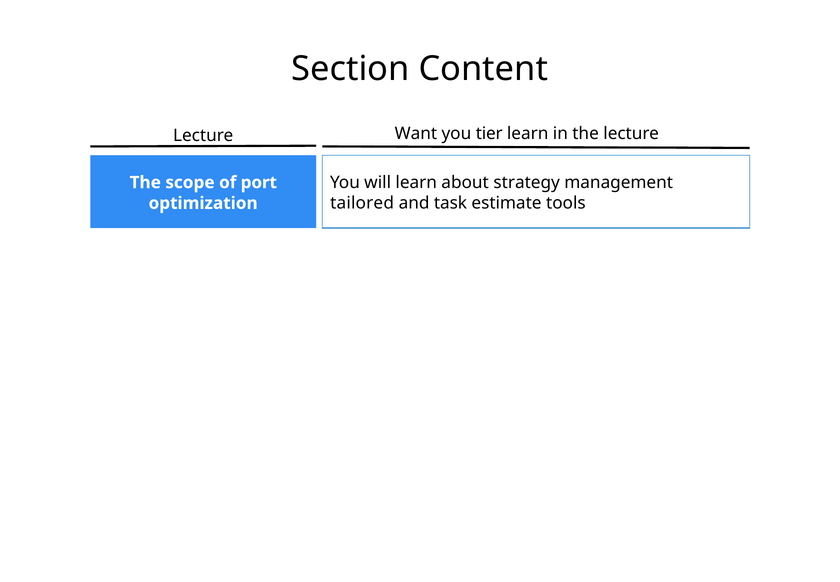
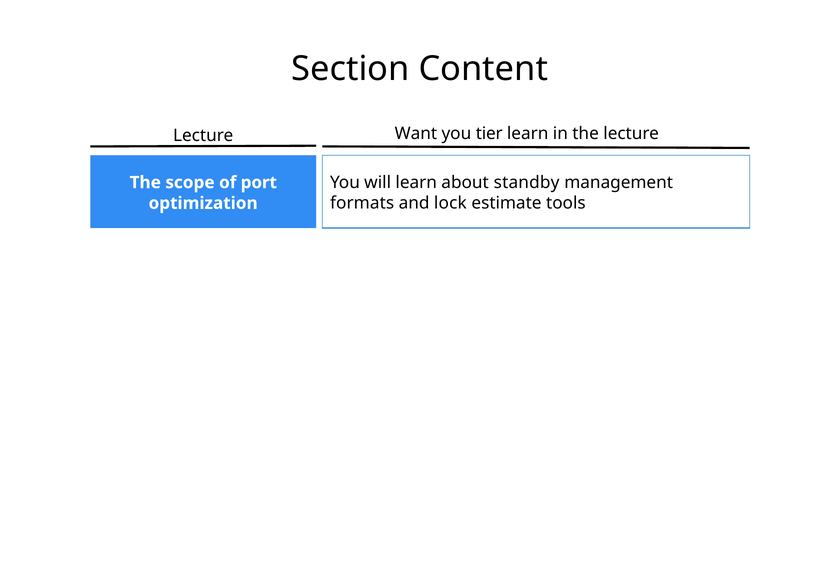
strategy: strategy -> standby (527, 182)
tailored: tailored -> formats (362, 203)
task: task -> lock (450, 203)
